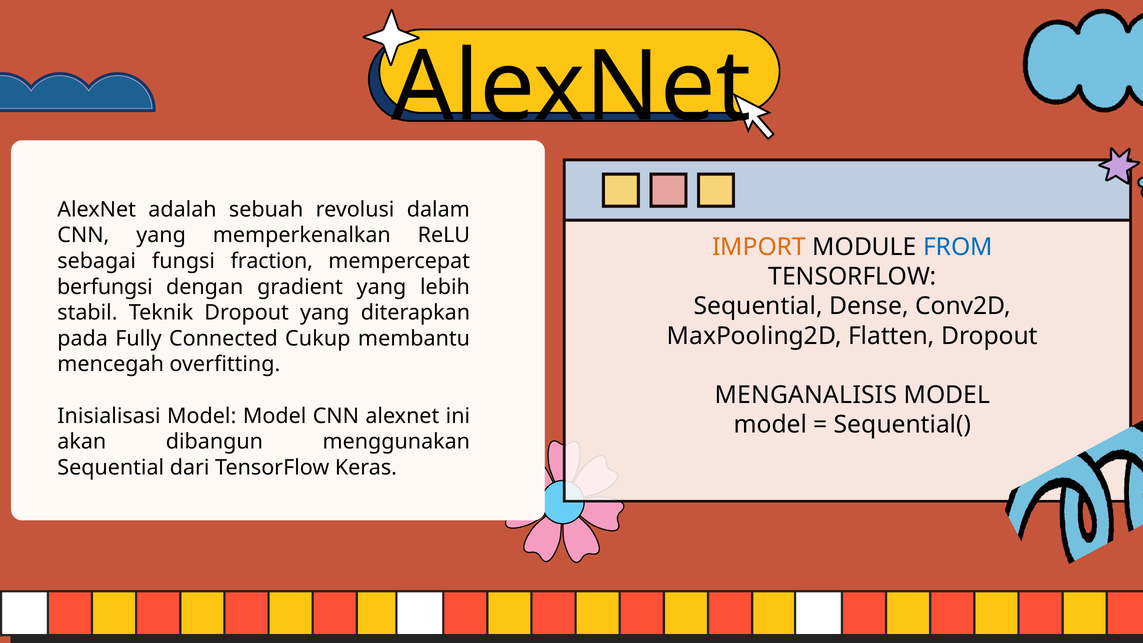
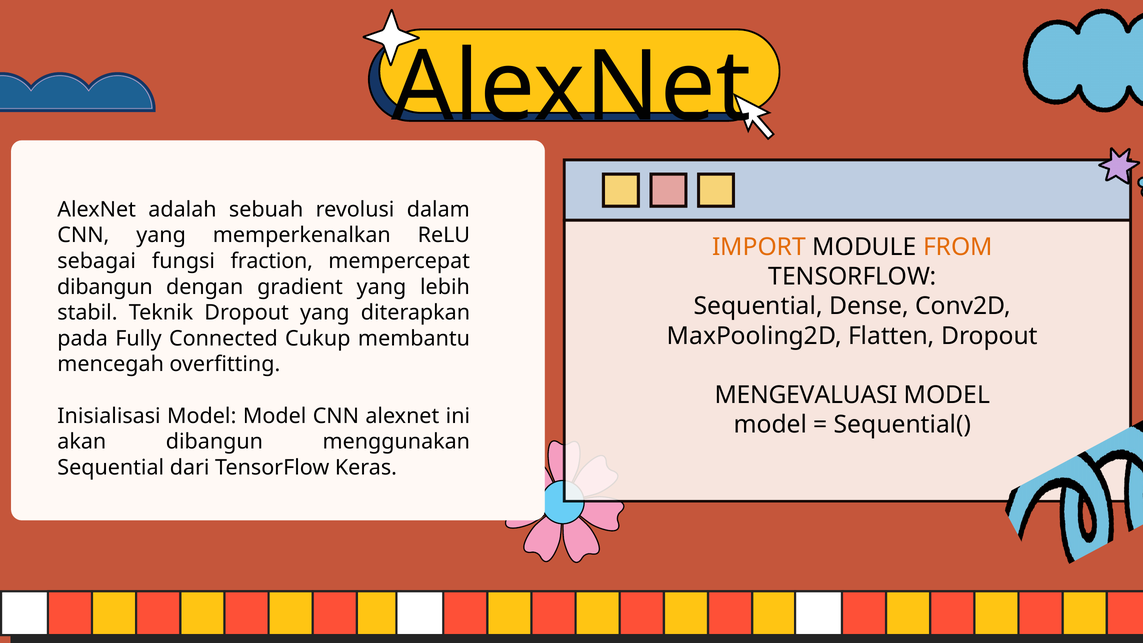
FROM colour: blue -> orange (958, 247)
berfungsi: berfungsi -> dibangun (105, 287)
MENGANALISIS: MENGANALISIS -> MENGEVALUASI (806, 395)
